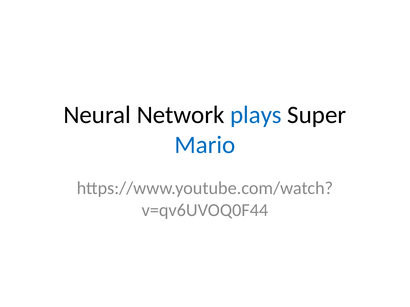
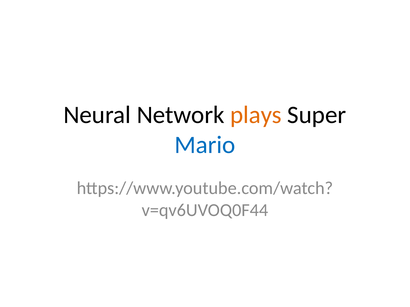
plays colour: blue -> orange (256, 115)
